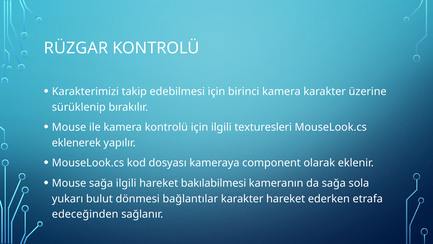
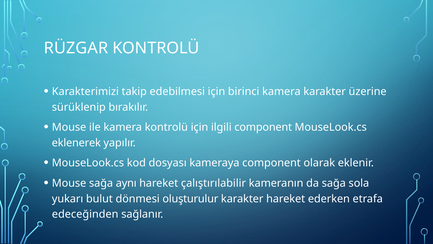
ilgili texturesleri: texturesleri -> component (263, 127)
sağa ilgili: ilgili -> aynı (126, 183)
bakılabilmesi: bakılabilmesi -> çalıştırılabilir (213, 183)
bağlantılar: bağlantılar -> oluşturulur (190, 198)
